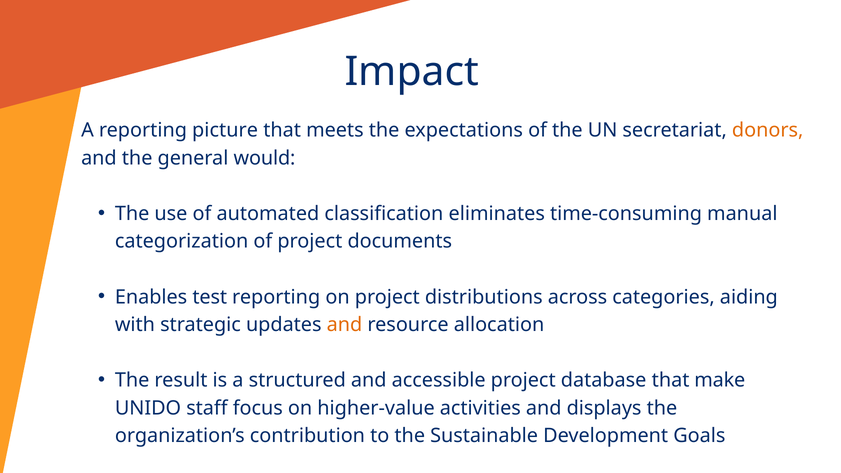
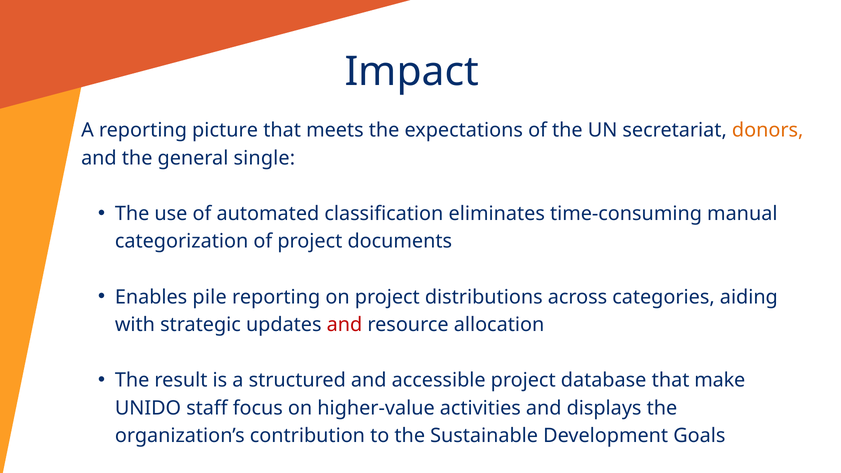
would: would -> single (264, 158)
test: test -> pile (210, 297)
and colour: orange -> red (344, 325)
